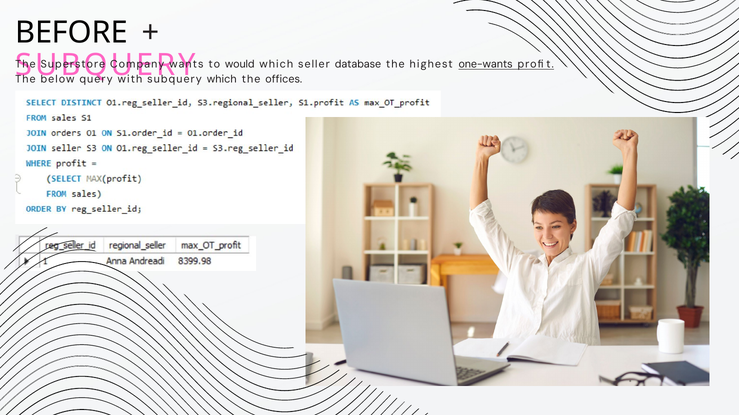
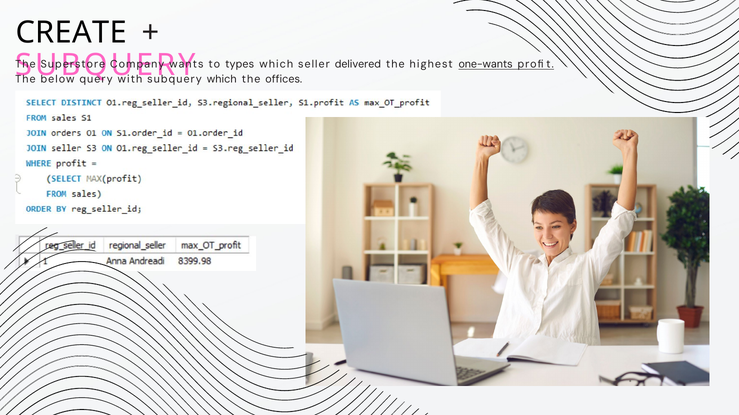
BEFORE: BEFORE -> CREATE (71, 33)
would: would -> types (240, 65)
database: database -> delivered (358, 65)
